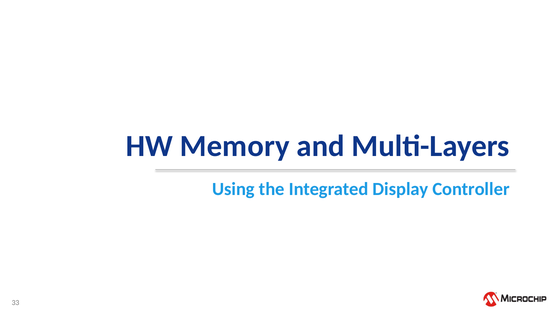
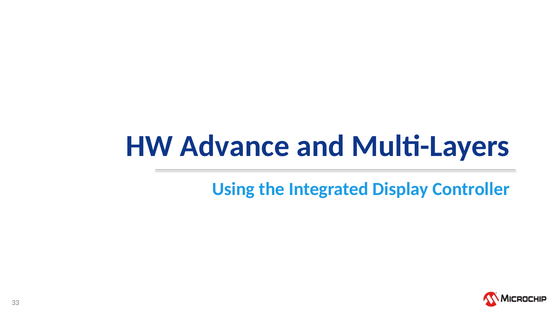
Memory: Memory -> Advance (235, 146)
